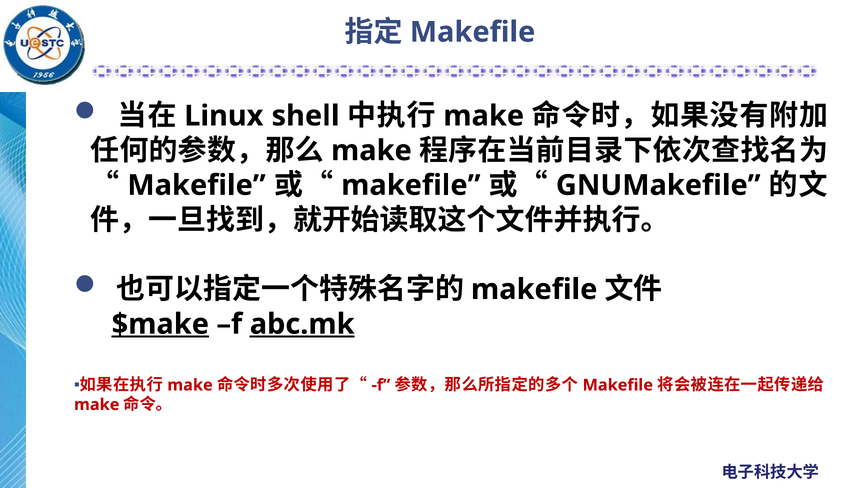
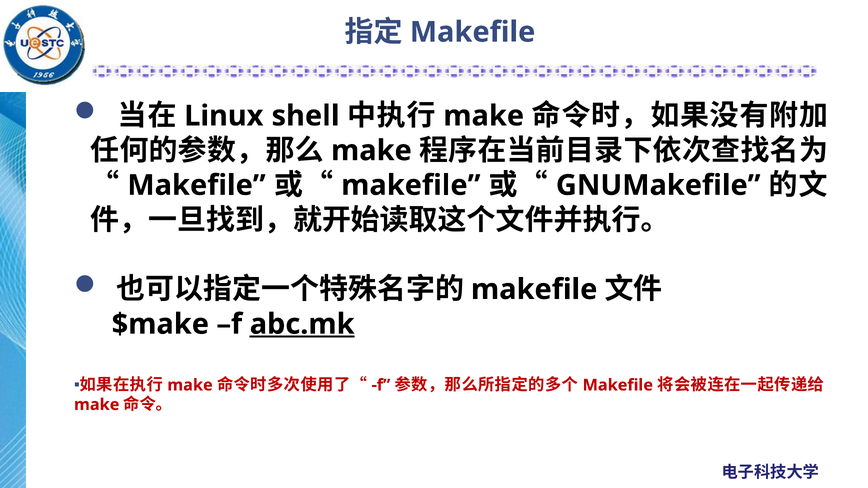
$make underline: present -> none (160, 324)
